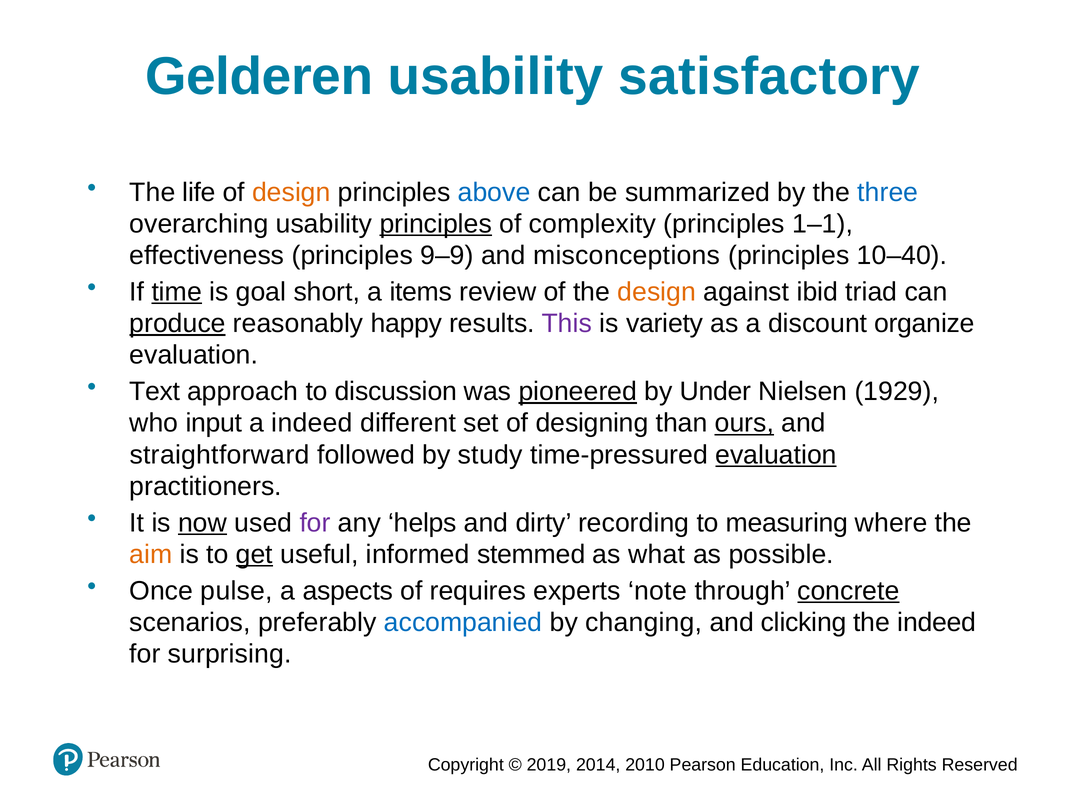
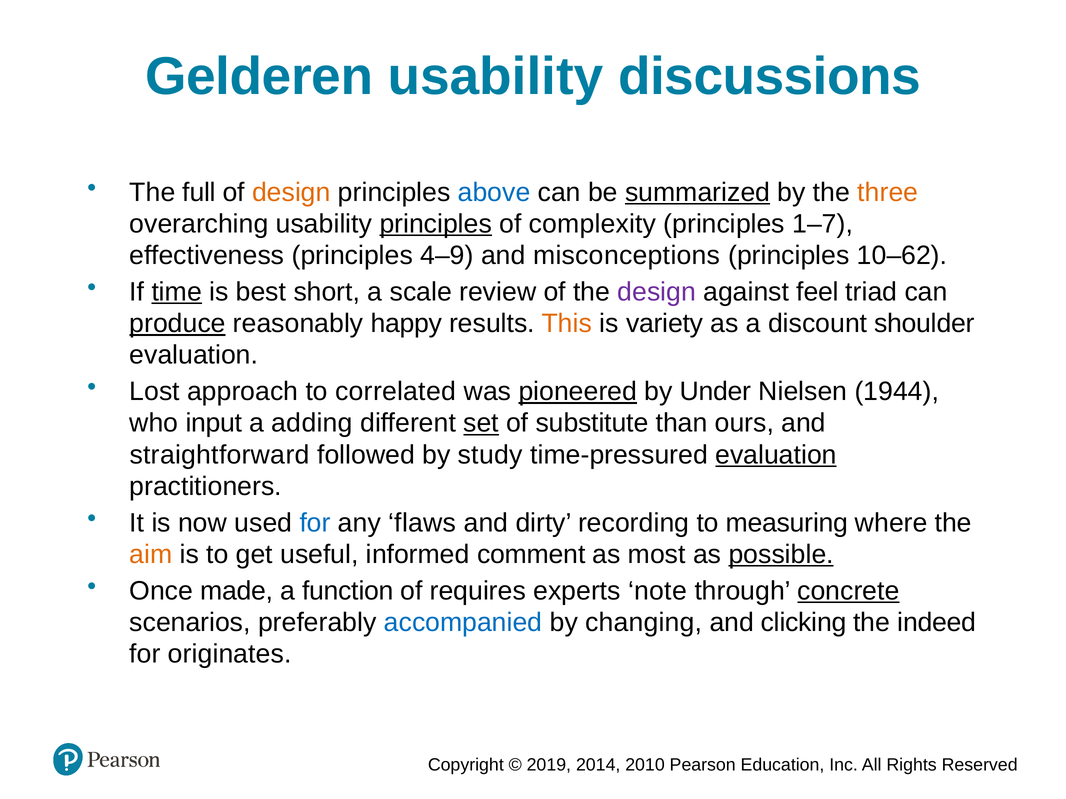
satisfactory: satisfactory -> discussions (769, 77)
life: life -> full (199, 192)
summarized underline: none -> present (698, 192)
three colour: blue -> orange (888, 192)
1–1: 1–1 -> 1–7 (823, 224)
9–9: 9–9 -> 4–9 (447, 256)
10–40: 10–40 -> 10–62 (902, 256)
goal: goal -> best (261, 292)
items: items -> scale (421, 292)
design colour: orange -> purple (657, 292)
ibid: ibid -> feel (817, 292)
This colour: purple -> orange (567, 324)
organize: organize -> shoulder (924, 324)
Text: Text -> Lost (155, 392)
discussion: discussion -> correlated (396, 392)
1929: 1929 -> 1944 (897, 392)
a indeed: indeed -> adding (312, 423)
set underline: none -> present (481, 423)
designing: designing -> substitute (592, 423)
ours underline: present -> none (744, 423)
now underline: present -> none (203, 523)
for colour: purple -> blue (315, 523)
helps: helps -> flaws (422, 523)
get underline: present -> none (254, 555)
stemmed: stemmed -> comment (531, 555)
what: what -> most (657, 555)
possible underline: none -> present (781, 555)
pulse: pulse -> made (237, 591)
aspects: aspects -> function (348, 591)
surprising: surprising -> originates (230, 655)
